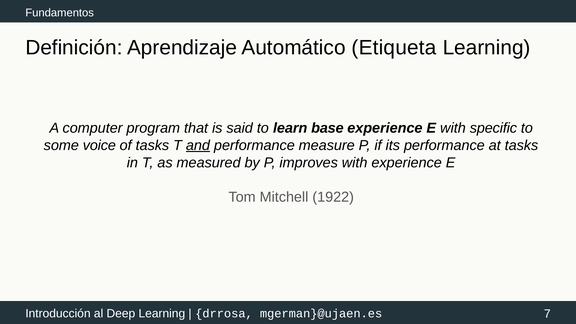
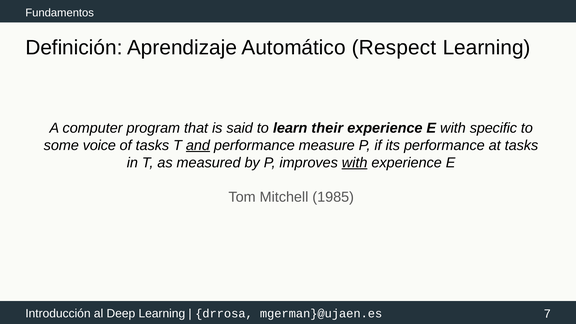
Etiqueta: Etiqueta -> Respect (394, 48)
base: base -> their (327, 128)
with underline: none -> present (355, 163)
1922: 1922 -> 1985 (333, 197)
